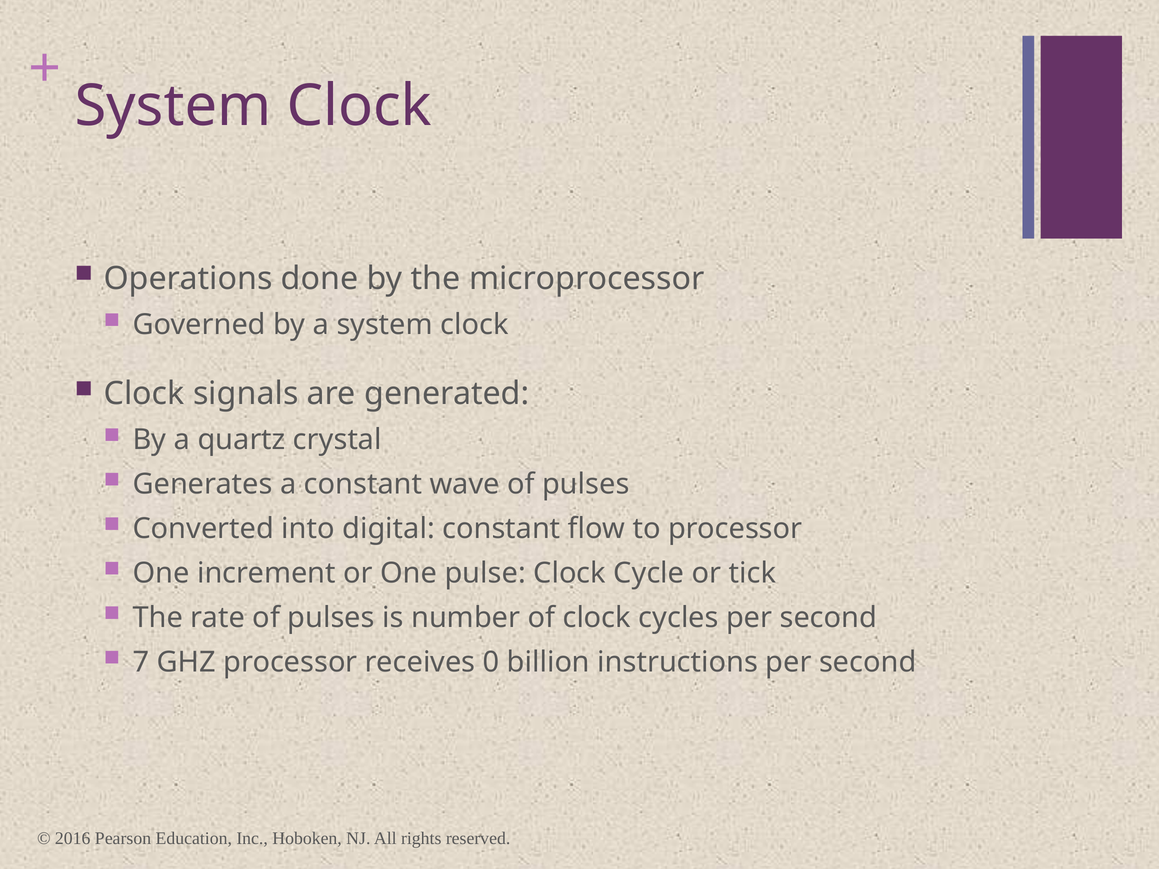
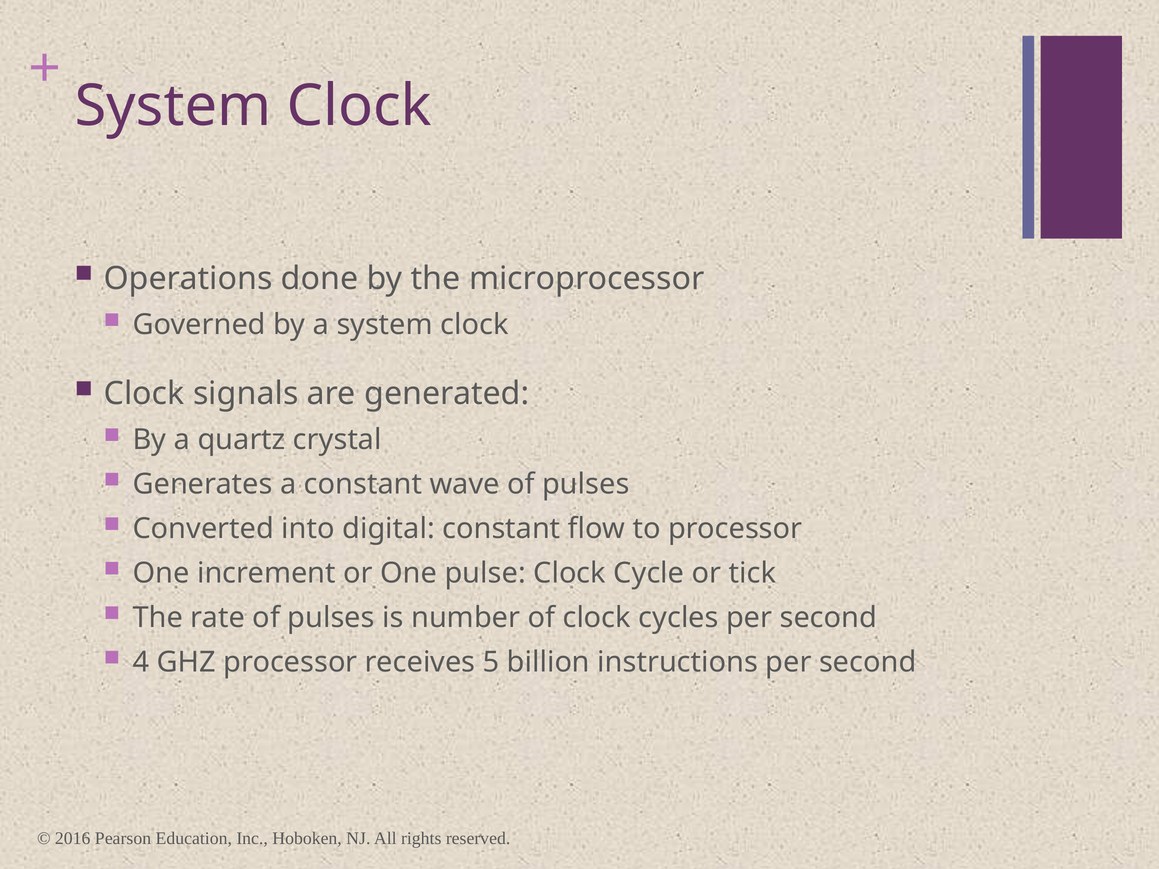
7: 7 -> 4 (141, 662)
0: 0 -> 5 (491, 662)
